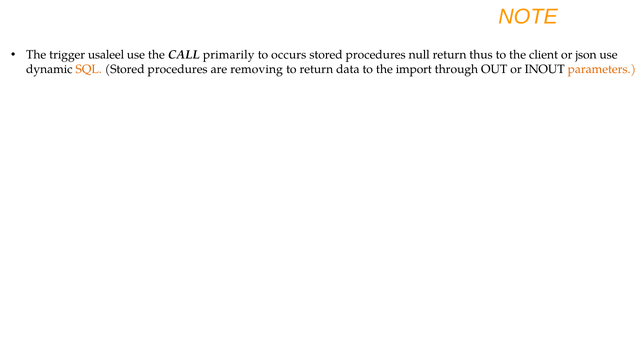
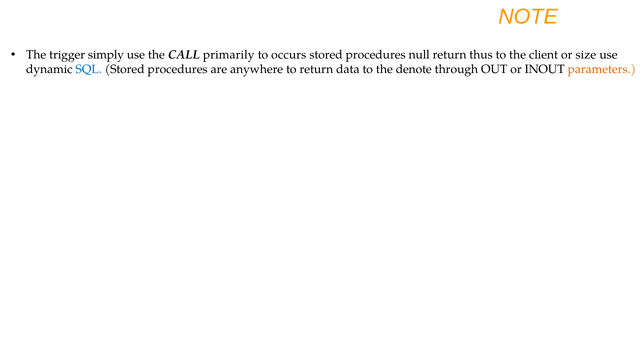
usaleel: usaleel -> simply (106, 55)
json: json -> size (586, 55)
SQL colour: orange -> blue (89, 69)
removing: removing -> anywhere (257, 69)
import: import -> denote (414, 69)
